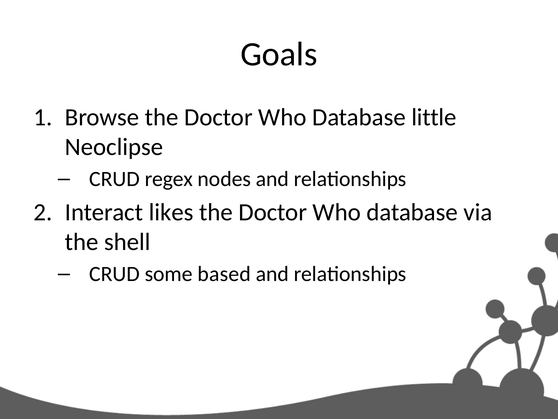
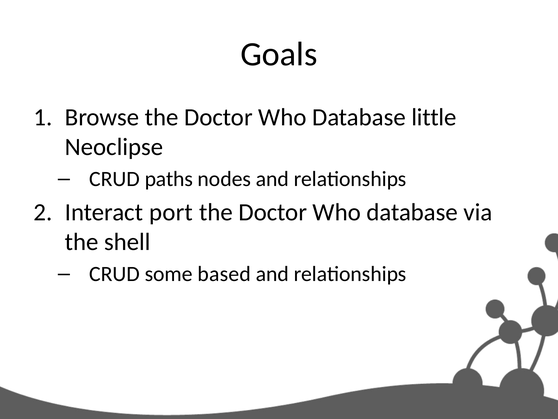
regex: regex -> paths (169, 179)
likes: likes -> port (171, 212)
